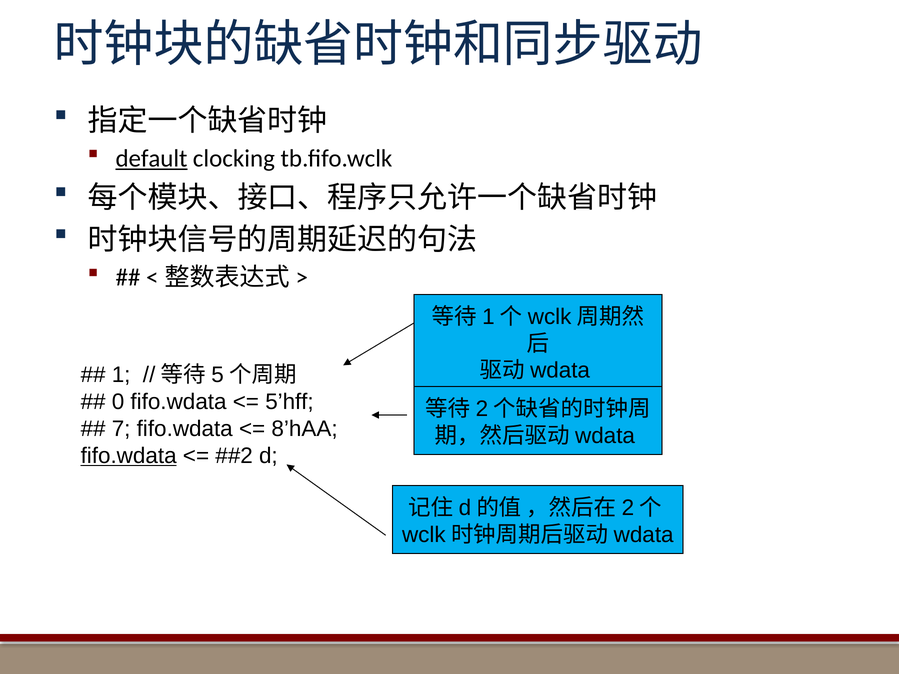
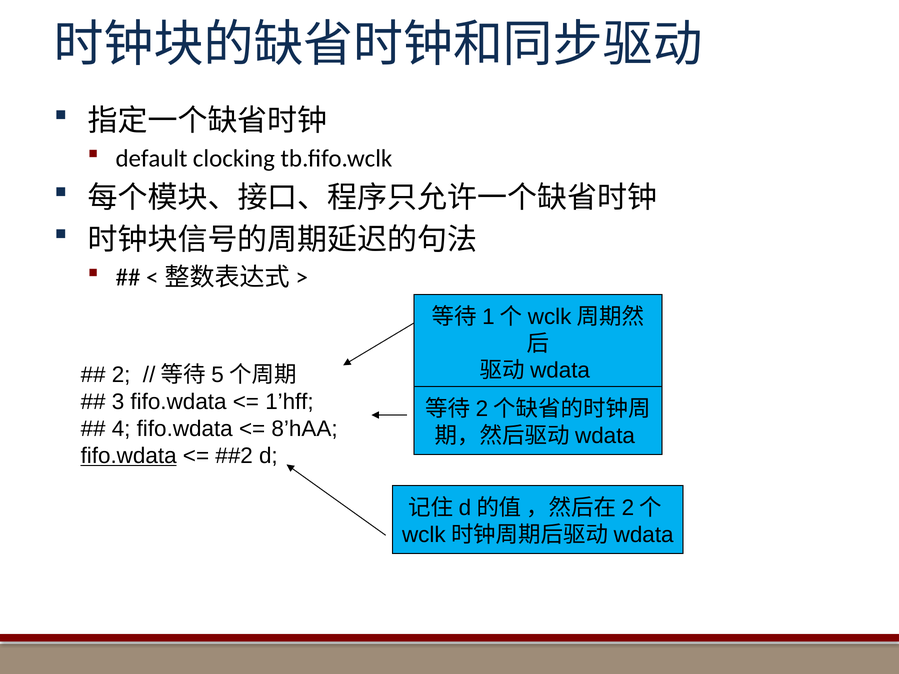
default underline: present -> none (151, 159)
1: 1 -> 2 (121, 375)
0: 0 -> 3 (118, 402)
5’hff: 5’hff -> 1’hff (289, 402)
7: 7 -> 4 (121, 429)
